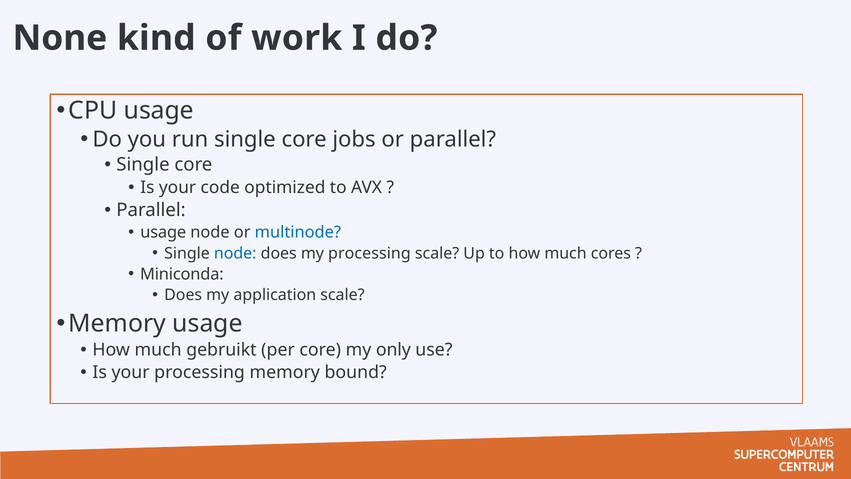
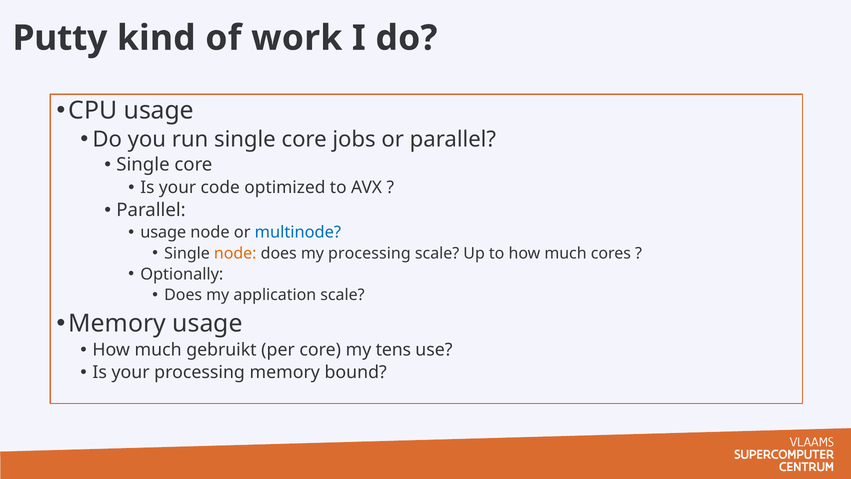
None: None -> Putty (60, 38)
node colour: blue -> orange (235, 253)
Miniconda: Miniconda -> Optionally (182, 274)
only: only -> tens (393, 350)
